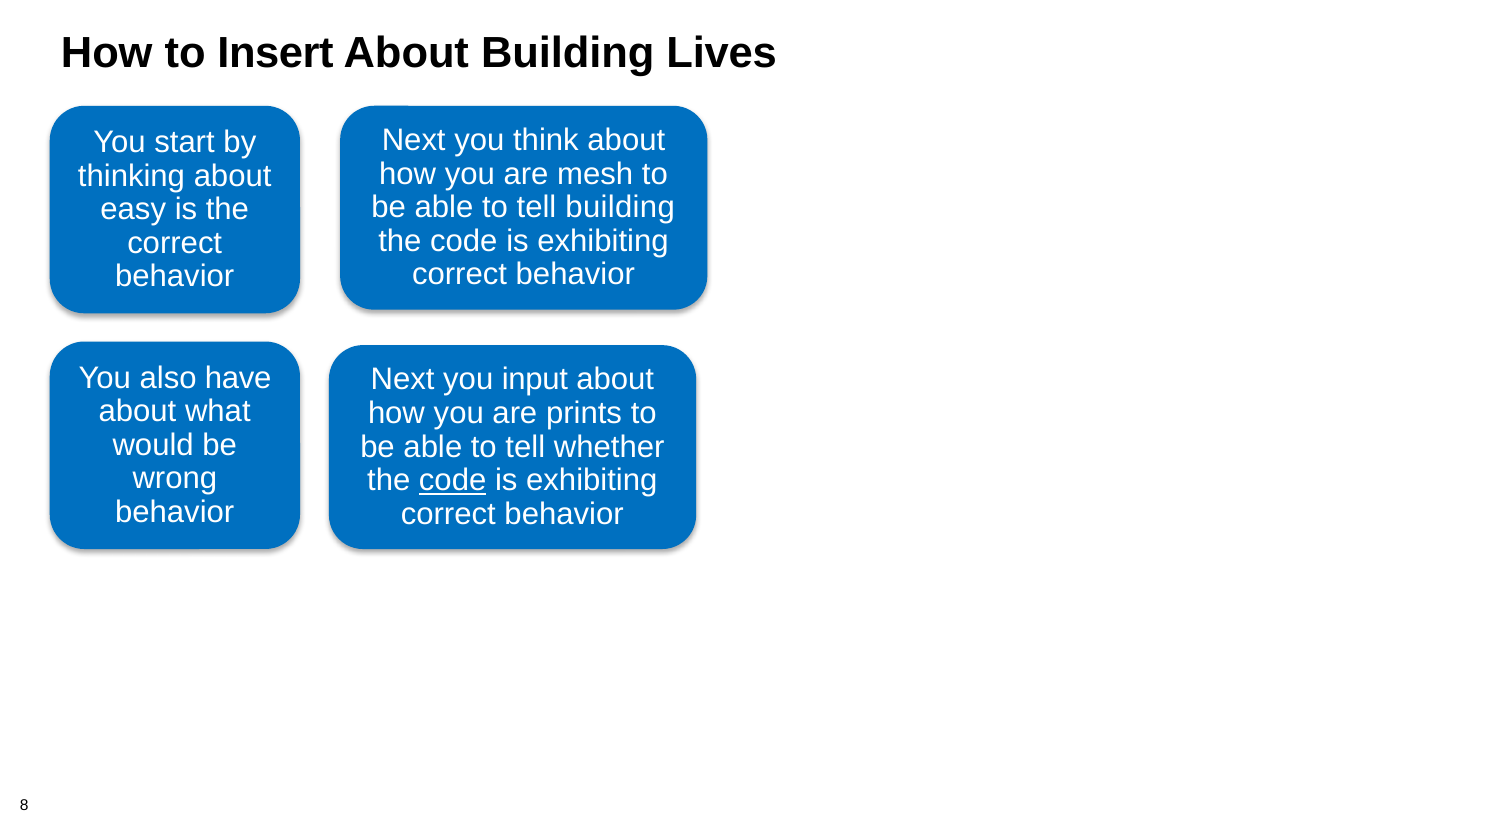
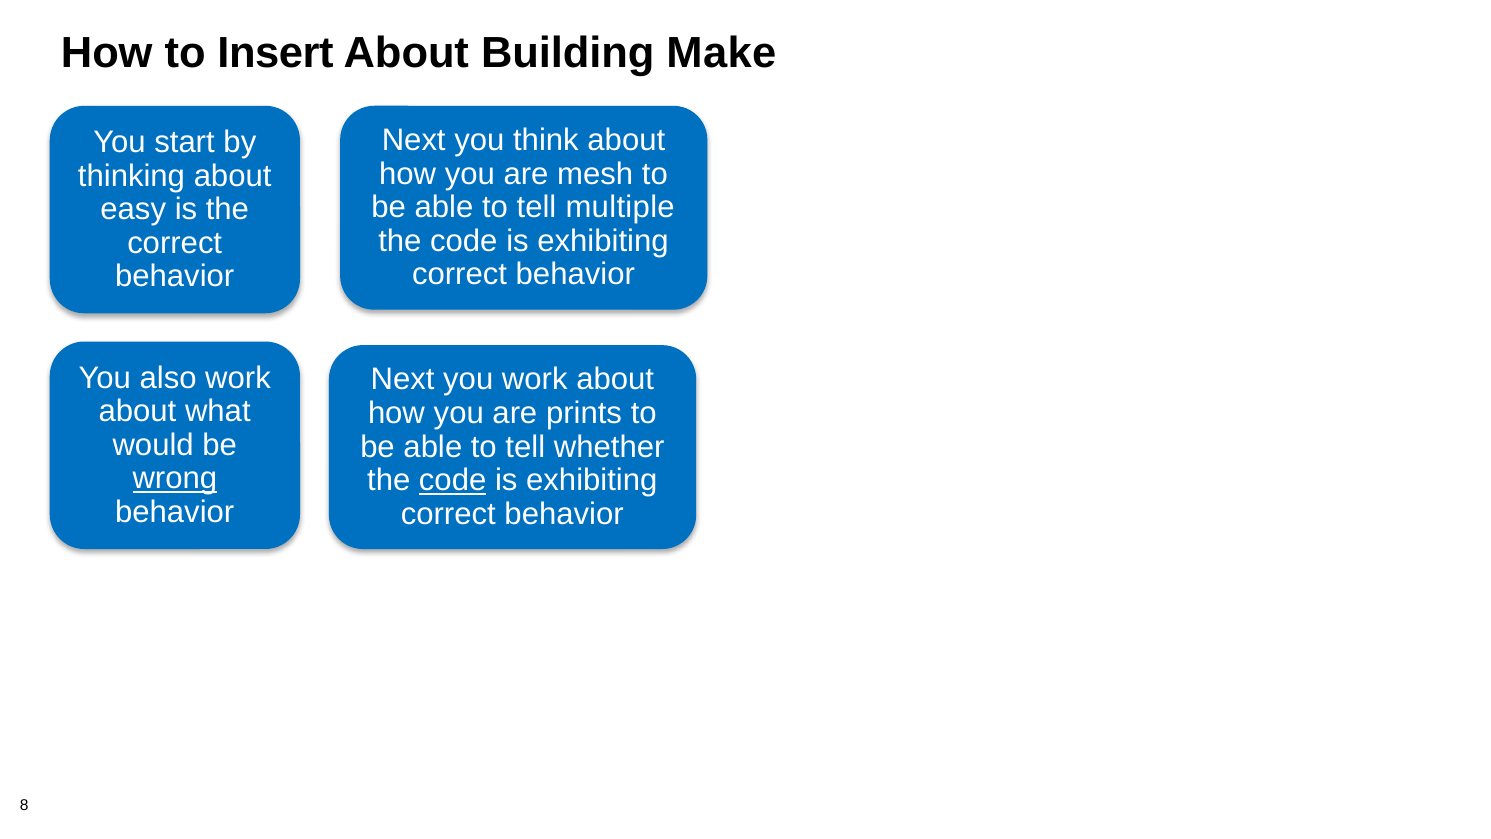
Lives: Lives -> Make (721, 53)
tell building: building -> multiple (620, 208)
also have: have -> work (238, 378)
you input: input -> work (535, 380)
wrong underline: none -> present (175, 479)
